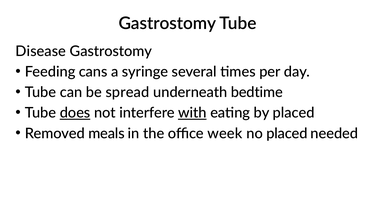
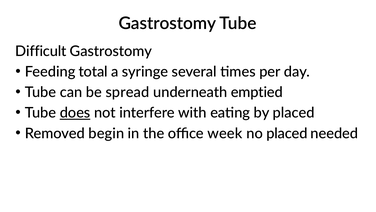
Disease: Disease -> Difficult (41, 51)
cans: cans -> total (93, 72)
bedtime: bedtime -> emptied (257, 92)
with underline: present -> none (192, 113)
meals: meals -> begin (106, 133)
